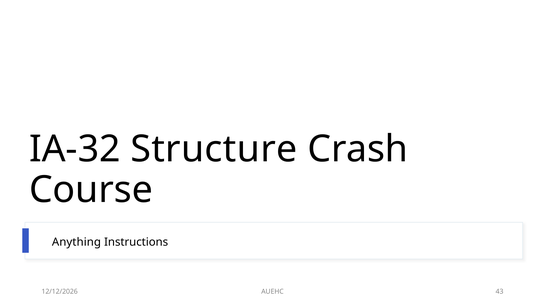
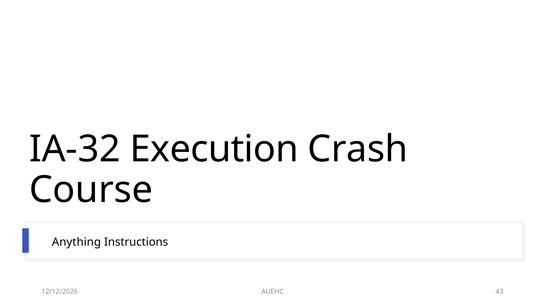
Structure: Structure -> Execution (214, 150)
